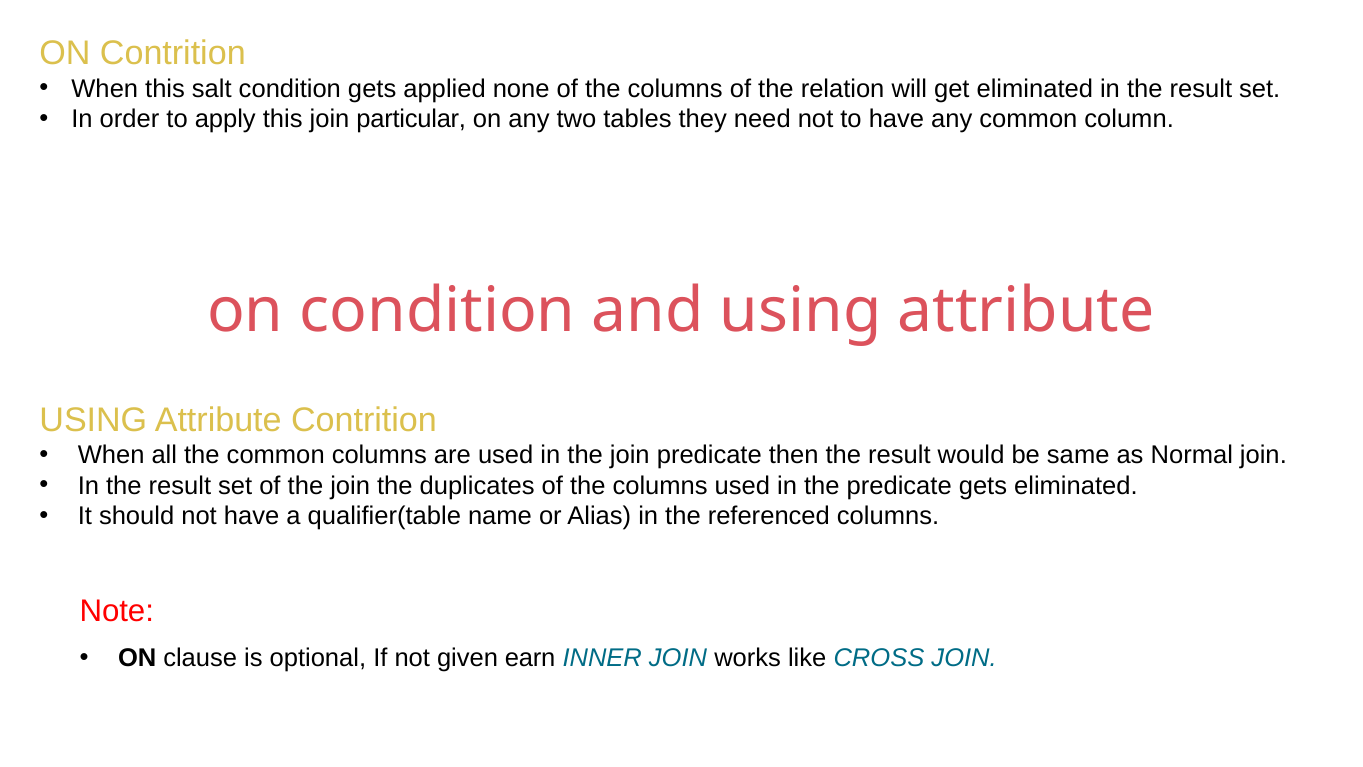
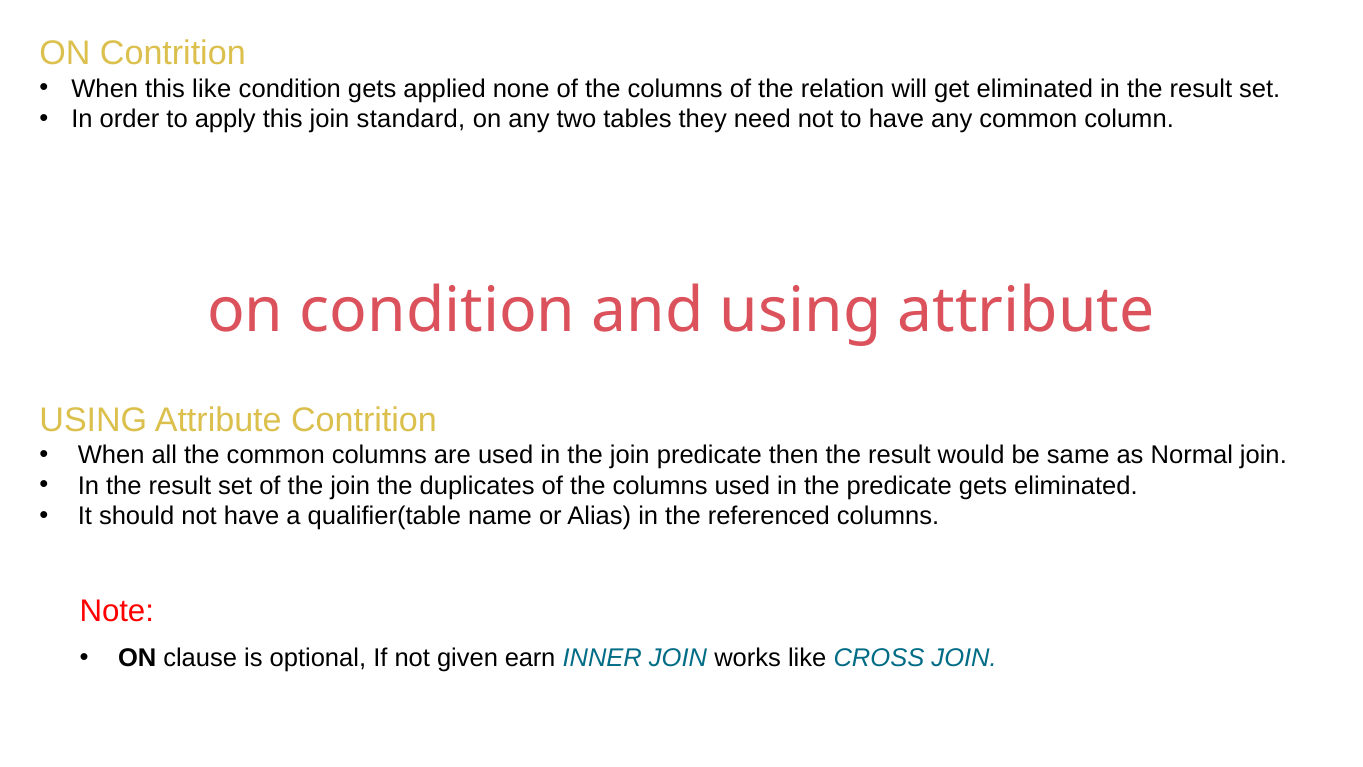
this salt: salt -> like (212, 89)
particular: particular -> standard (411, 119)
